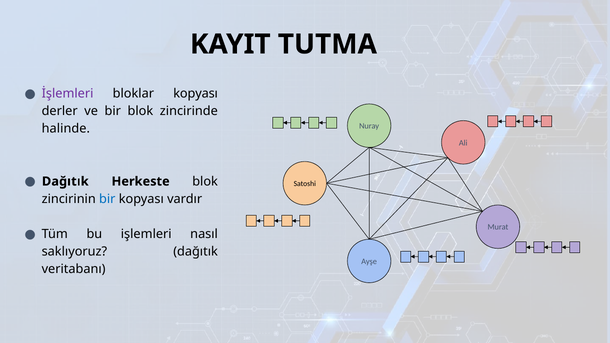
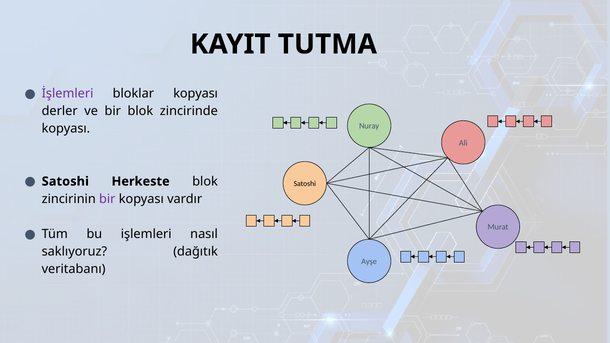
halinde: halinde -> kopyası (66, 129)
Dağıtık: Dağıtık -> Satoshi (65, 181)
bir colour: blue -> purple (107, 199)
